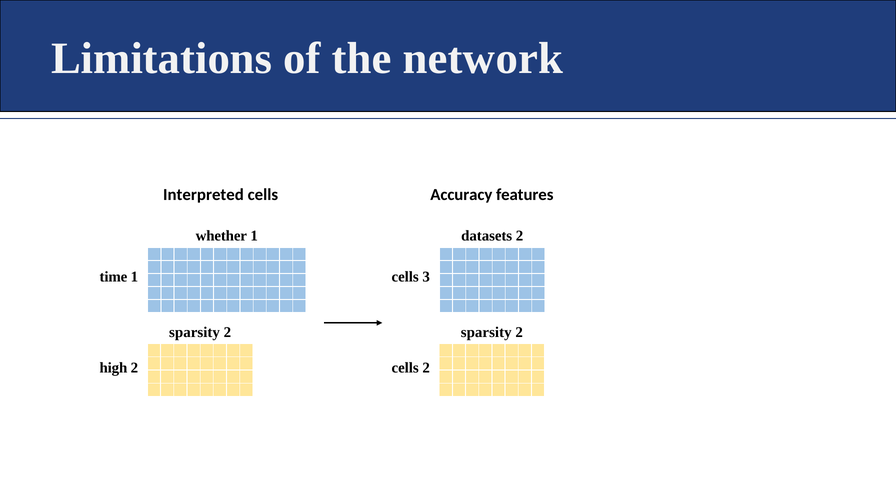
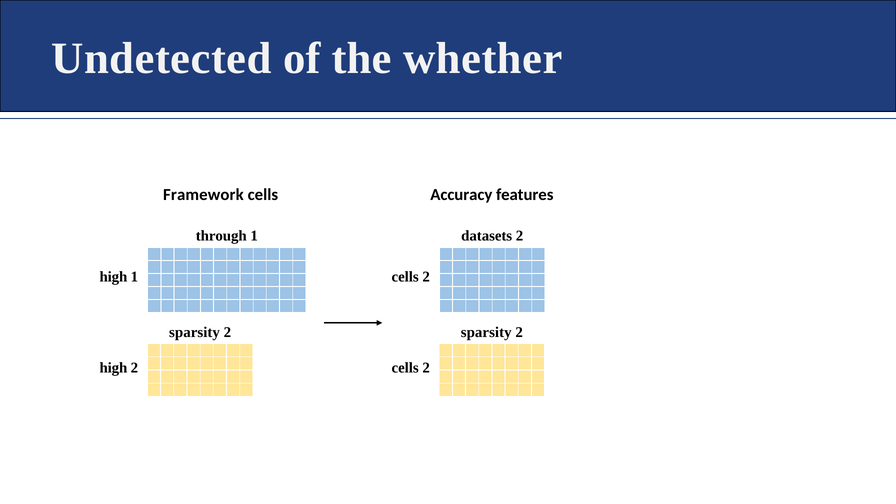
Limitations: Limitations -> Undetected (161, 59)
network: network -> whether (483, 59)
Interpreted: Interpreted -> Framework (203, 195)
whether: whether -> through (221, 236)
time: time -> high (113, 277)
3: 3 -> 2 (426, 277)
